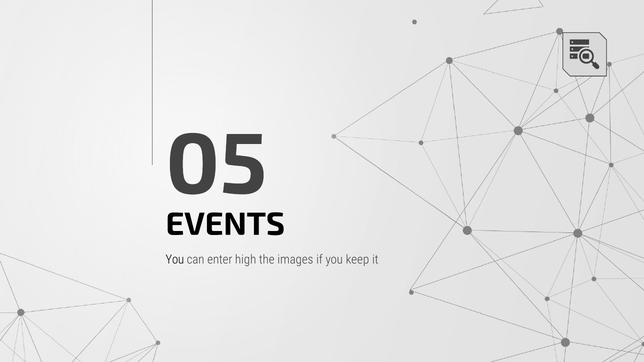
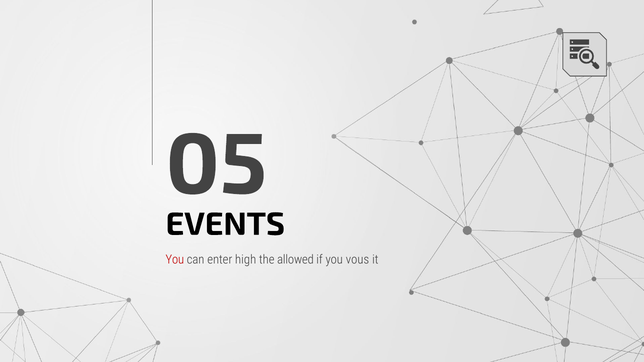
You colour: black -> red (175, 260)
images: images -> allowed (295, 260)
keep: keep -> vous (357, 260)
